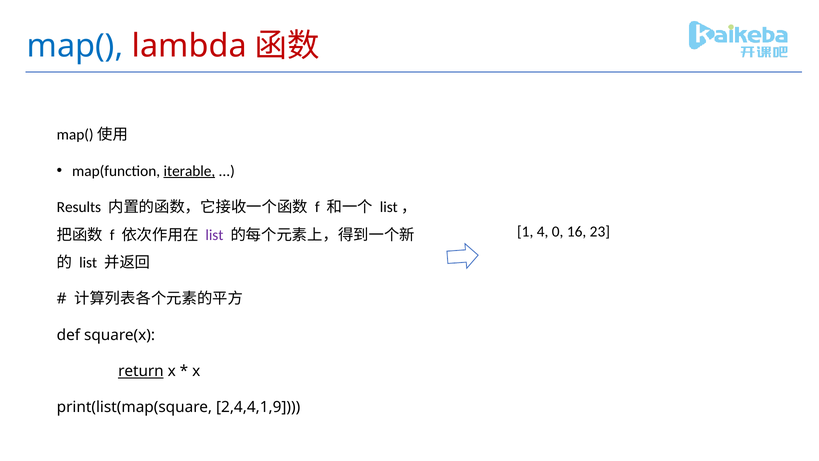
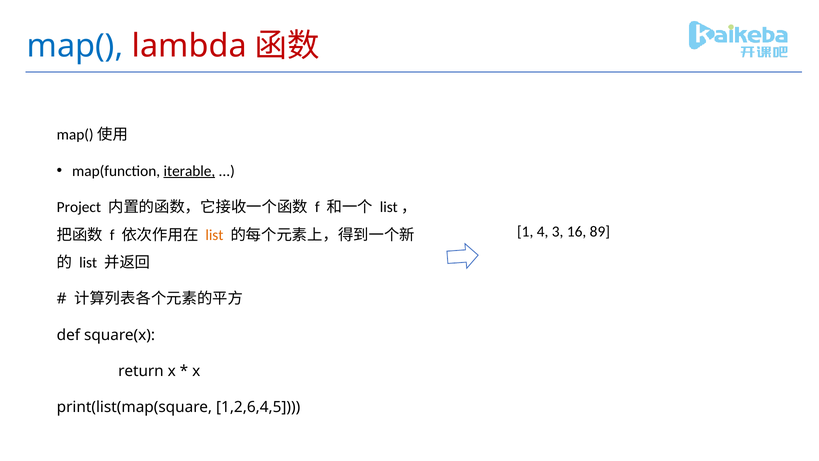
Results: Results -> Project (79, 207)
0: 0 -> 3 (558, 231)
23: 23 -> 89 (600, 231)
list colour: purple -> orange (214, 235)
return underline: present -> none (141, 371)
2,4,4,1,9: 2,4,4,1,9 -> 1,2,6,4,5 (258, 407)
